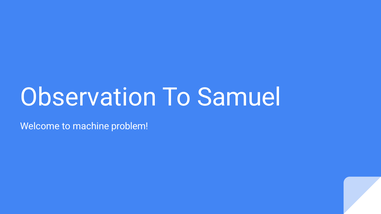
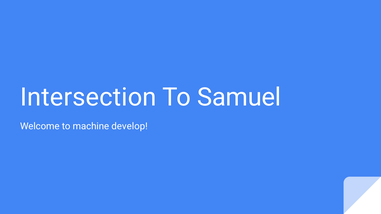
Observation: Observation -> Intersection (88, 97)
problem: problem -> develop (130, 126)
